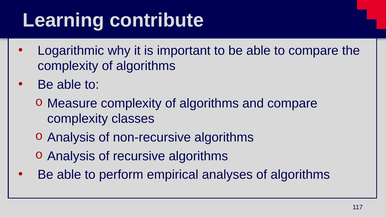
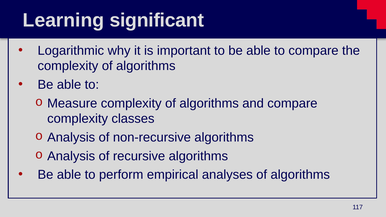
contribute: contribute -> significant (157, 20)
